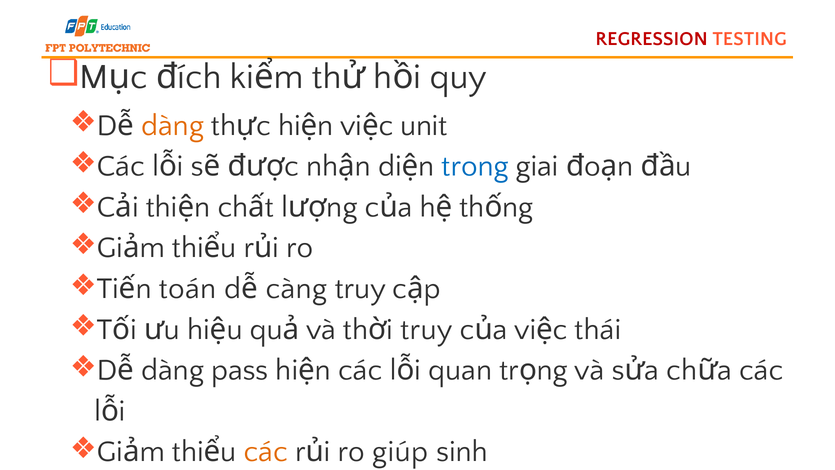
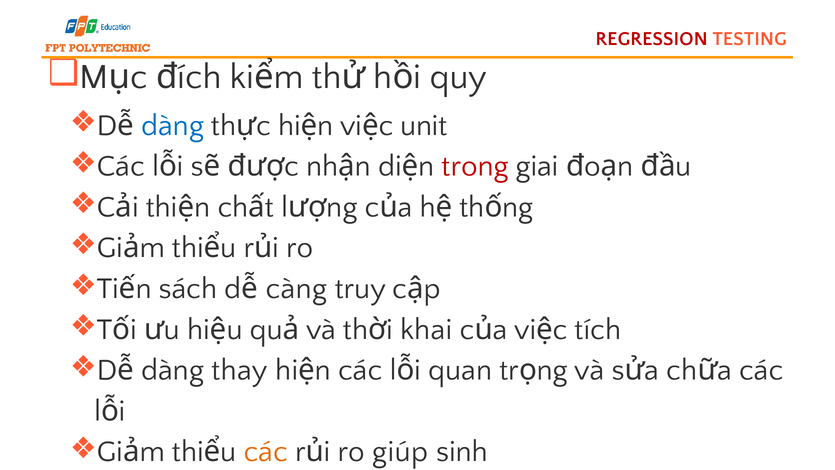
dàng colour: orange -> blue (173, 125)
trong colour: blue -> red (475, 166)
toán: toán -> sách (188, 288)
truy: truy -> khai (426, 329)
thái: thái -> tích (598, 329)
pass: pass -> thay (240, 370)
